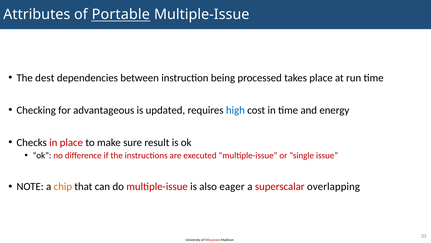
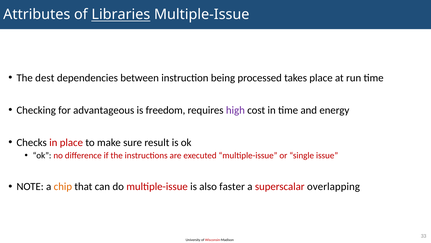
Portable: Portable -> Libraries (121, 14)
updated: updated -> freedom (166, 110)
high colour: blue -> purple (235, 110)
eager: eager -> faster (232, 186)
